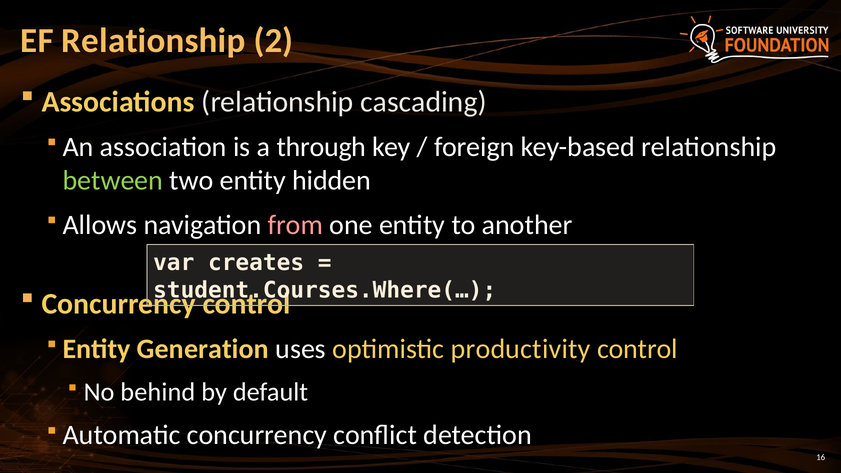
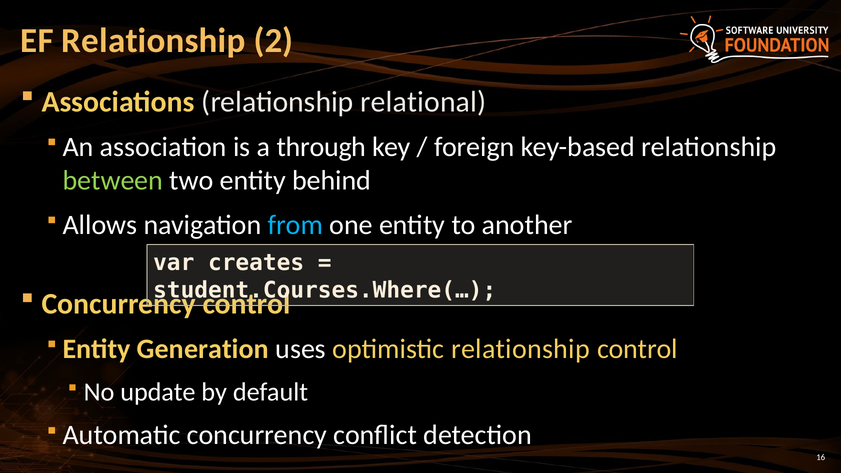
cascading: cascading -> relational (423, 102)
hidden: hidden -> behind (332, 181)
from colour: pink -> light blue (295, 225)
optimistic productivity: productivity -> relationship (521, 349)
behind: behind -> update (158, 392)
